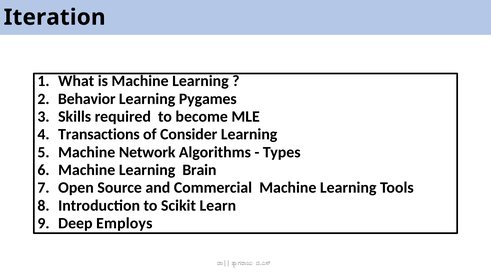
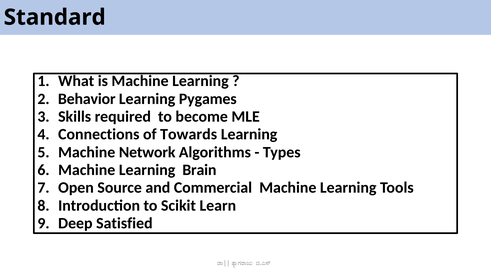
Iteration: Iteration -> Standard (55, 17)
Transactions: Transactions -> Connections (99, 134)
Consider: Consider -> Towards (189, 134)
Employs: Employs -> Satisfied (124, 223)
